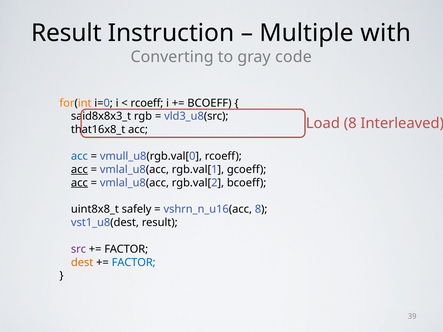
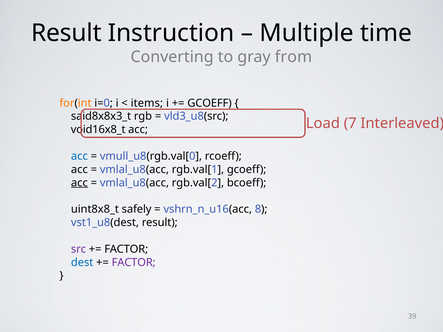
with: with -> time (386, 33)
code: code -> from (293, 57)
rcoeff: rcoeff -> items (147, 103)
BCOEFF: BCOEFF -> GCOEFF (210, 103)
Load 8: 8 -> 7 (350, 124)
that16x8_t: that16x8_t -> void16x8_t (98, 130)
acc underline: present -> none (79, 170)
dest colour: orange -> blue (82, 263)
FACTOR colour: blue -> purple (134, 263)
